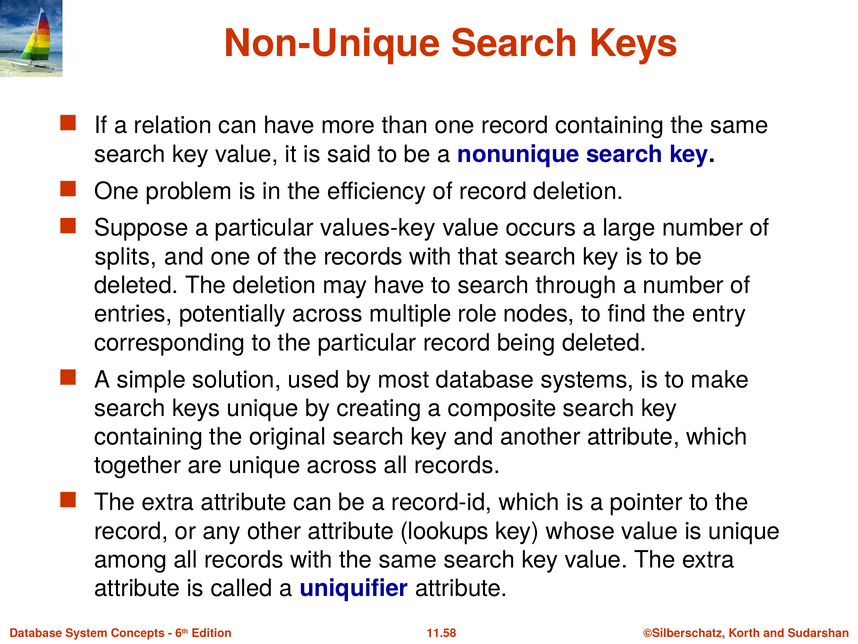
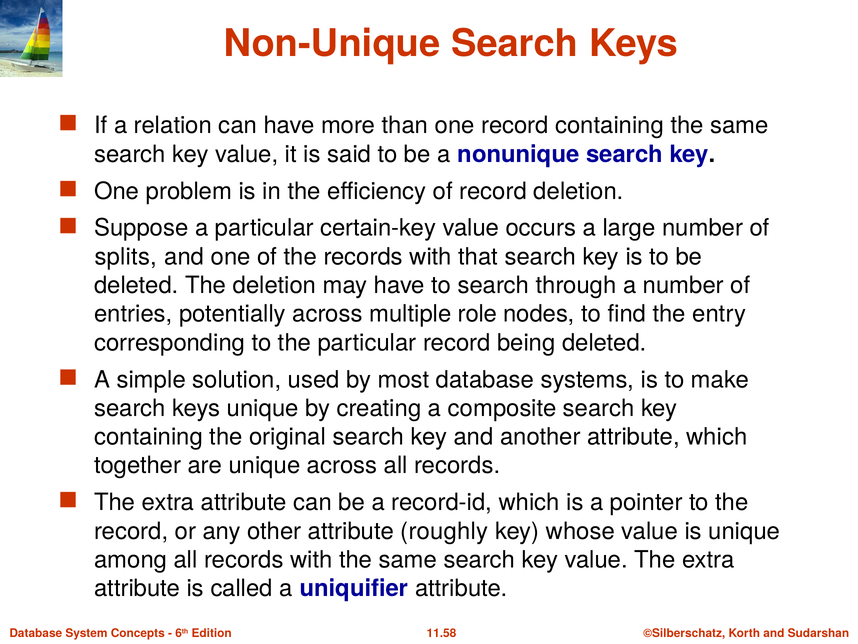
values-key: values-key -> certain-key (378, 228)
lookups: lookups -> roughly (444, 531)
